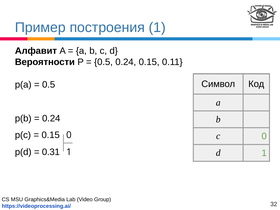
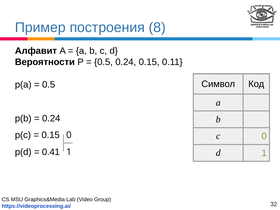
построения 1: 1 -> 8 (157, 27)
0.31: 0.31 -> 0.41 (51, 152)
